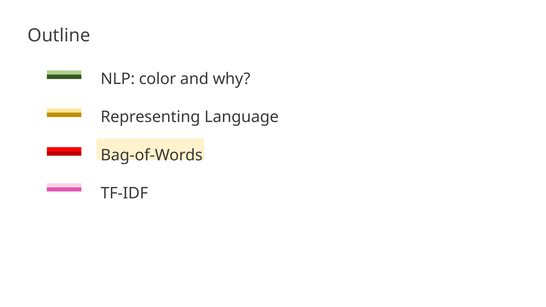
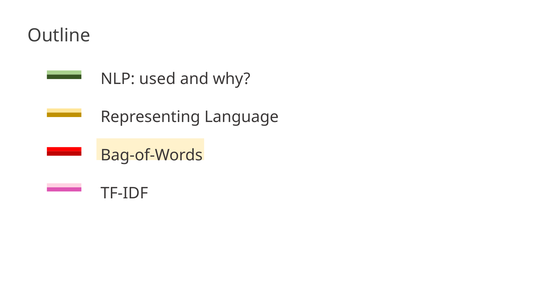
color: color -> used (157, 79)
